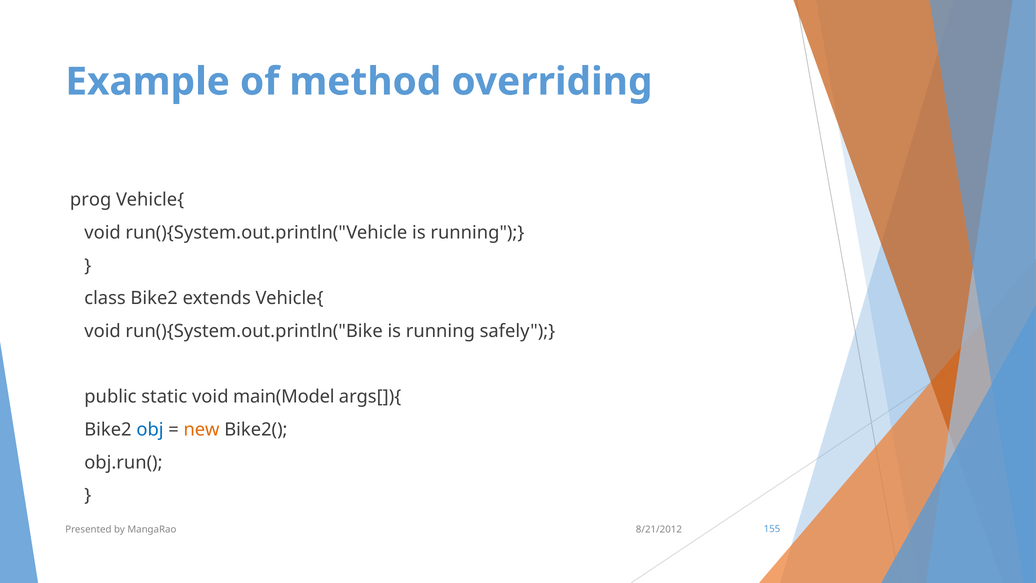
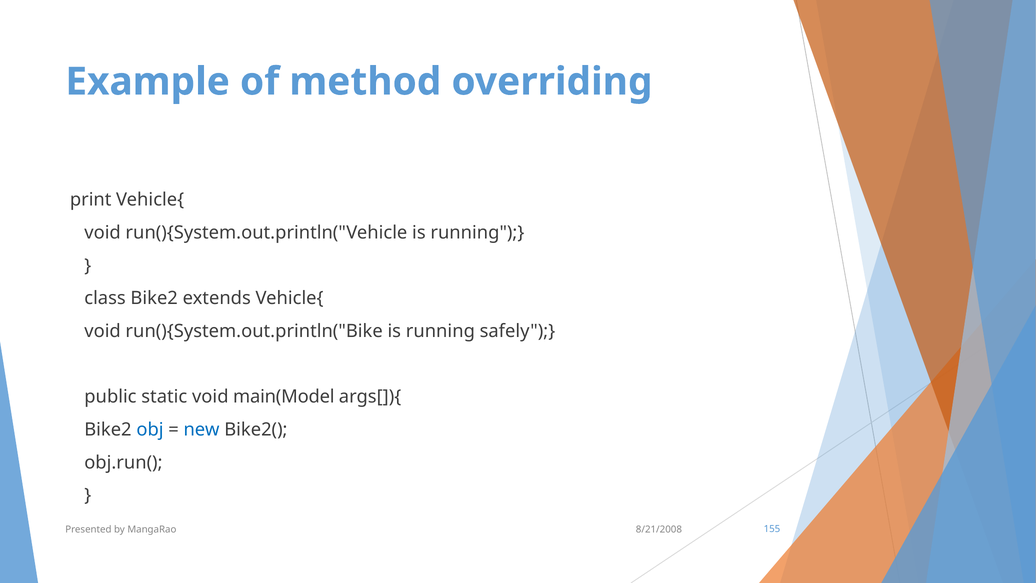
prog: prog -> print (91, 200)
new colour: orange -> blue (202, 430)
8/21/2012: 8/21/2012 -> 8/21/2008 (659, 530)
